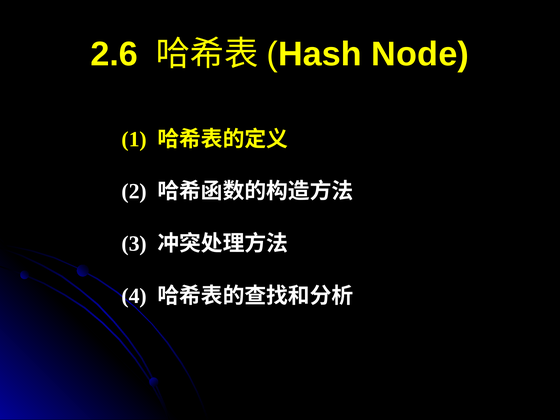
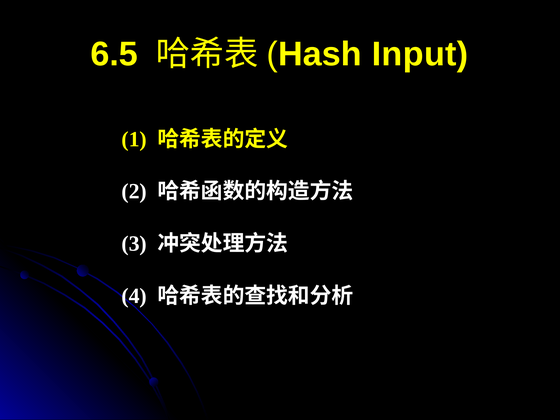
2.6: 2.6 -> 6.5 (114, 54)
Node: Node -> Input (420, 54)
